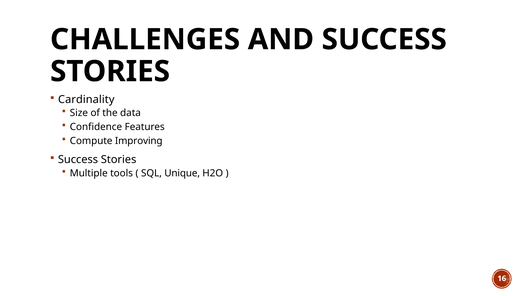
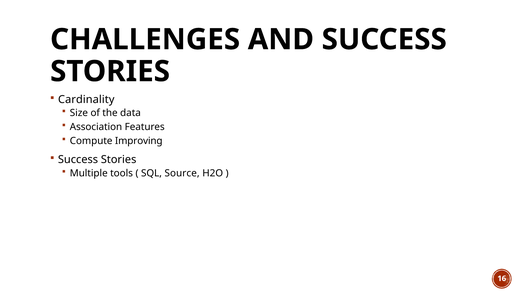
Confidence: Confidence -> Association (96, 127)
Unique: Unique -> Source (182, 173)
